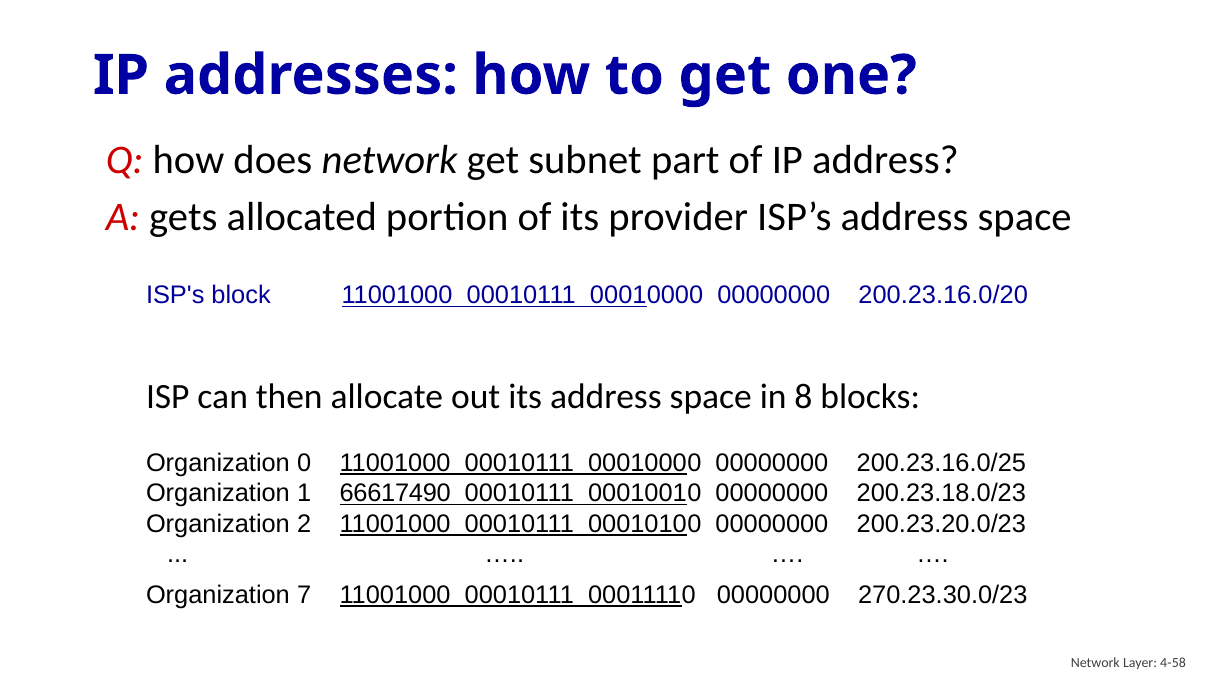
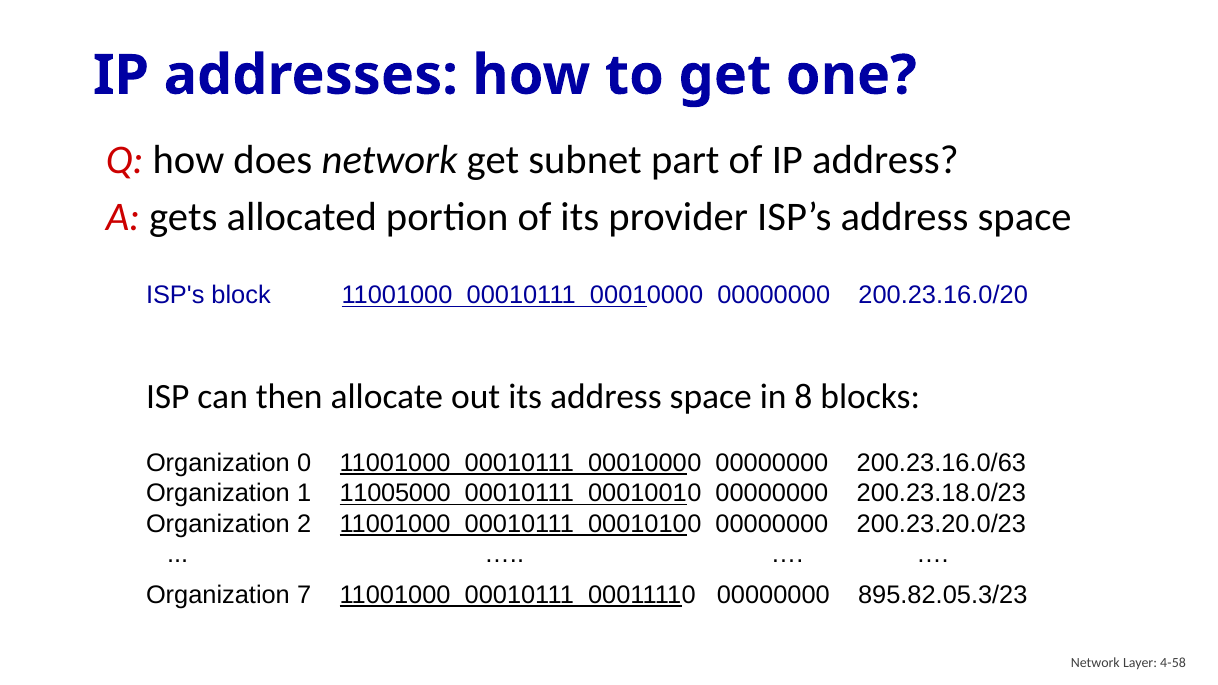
200.23.16.0/25: 200.23.16.0/25 -> 200.23.16.0/63 (941, 463)
66617490: 66617490 -> 11005000 (395, 493)
270.23.30.0/23: 270.23.30.0/23 -> 895.82.05.3/23 (943, 595)
